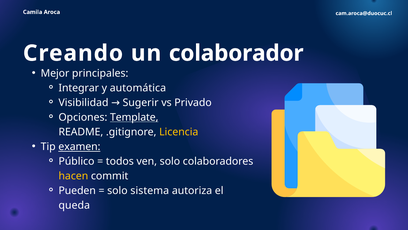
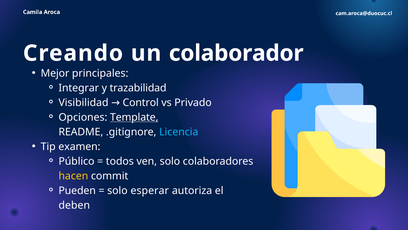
automática: automática -> trazabilidad (138, 88)
Sugerir: Sugerir -> Control (141, 102)
Licencia colour: yellow -> light blue (179, 132)
examen underline: present -> none (79, 146)
sistema: sistema -> esperar (150, 190)
queda: queda -> deben (74, 205)
